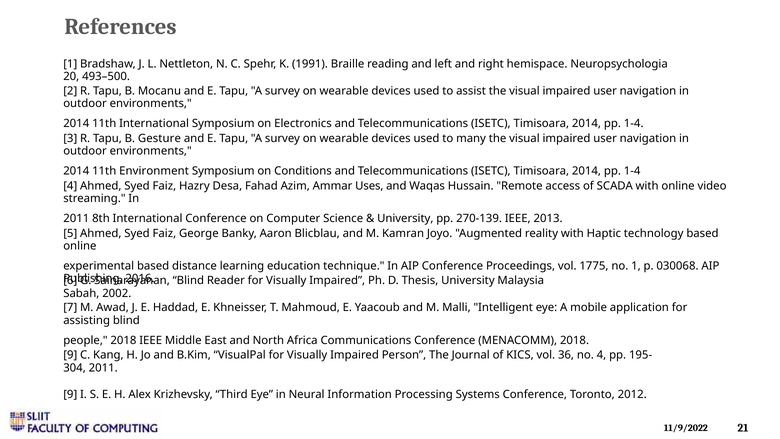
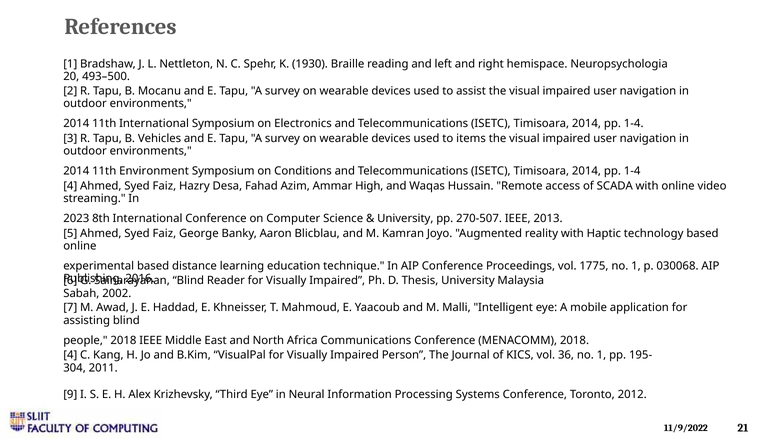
1991: 1991 -> 1930 (310, 64)
Gesture: Gesture -> Vehicles (159, 138)
many: many -> items (471, 138)
Uses: Uses -> High (369, 186)
2011: 2011 -> 2023 (76, 218)
270-139: 270-139 -> 270-507 (479, 218)
9: 9 -> 4 (70, 355)
36 no 4: 4 -> 1 (601, 355)
